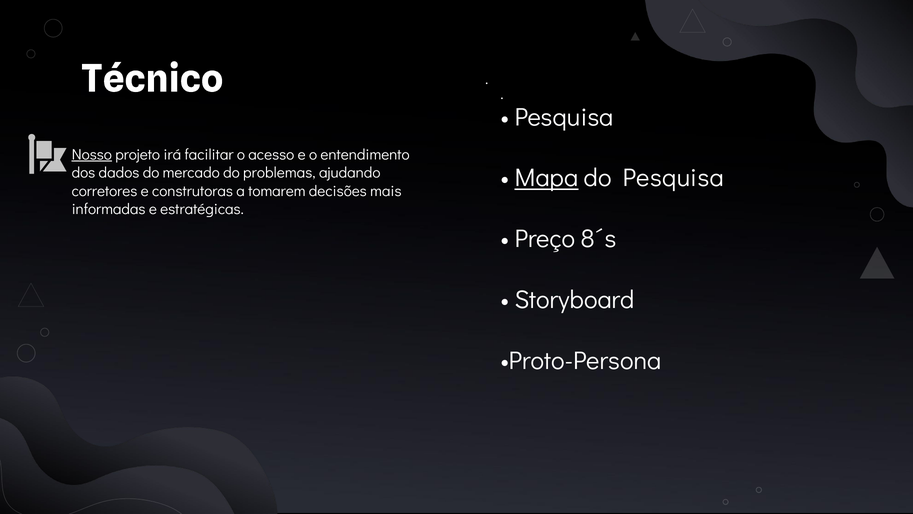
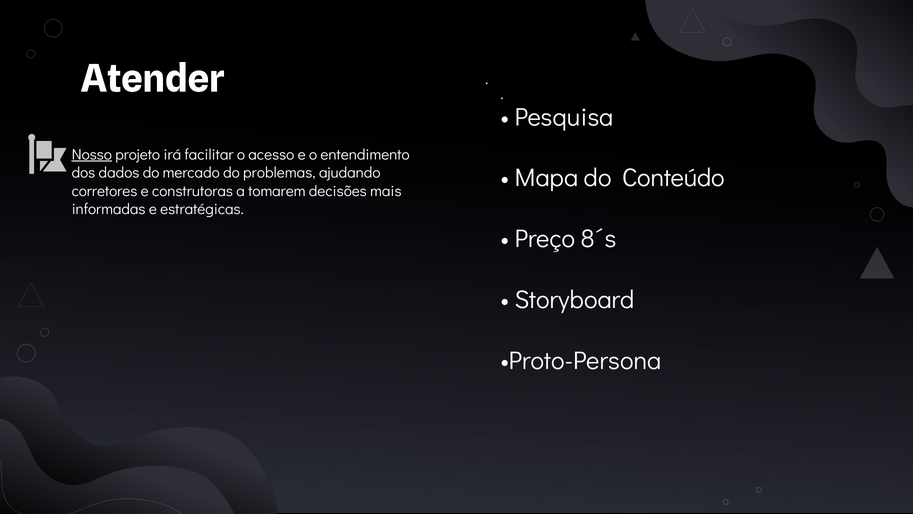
Técnico: Técnico -> Atender (152, 79)
Mapa underline: present -> none (546, 178)
do Pesquisa: Pesquisa -> Conteúdo (673, 178)
